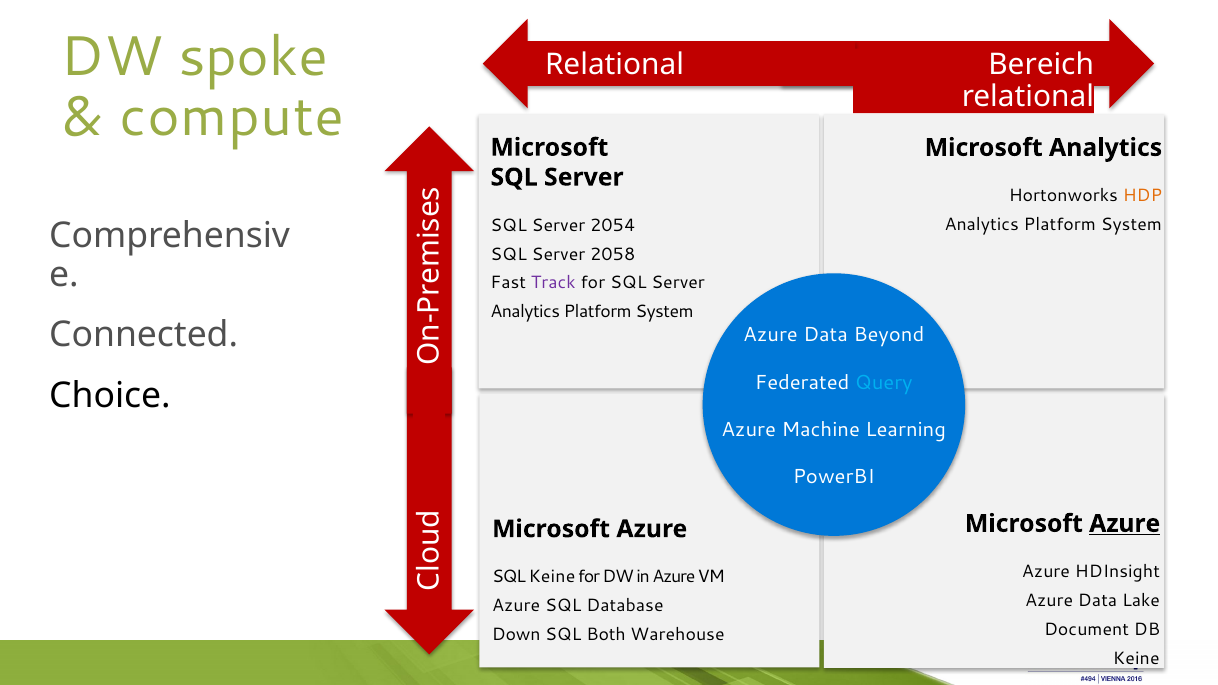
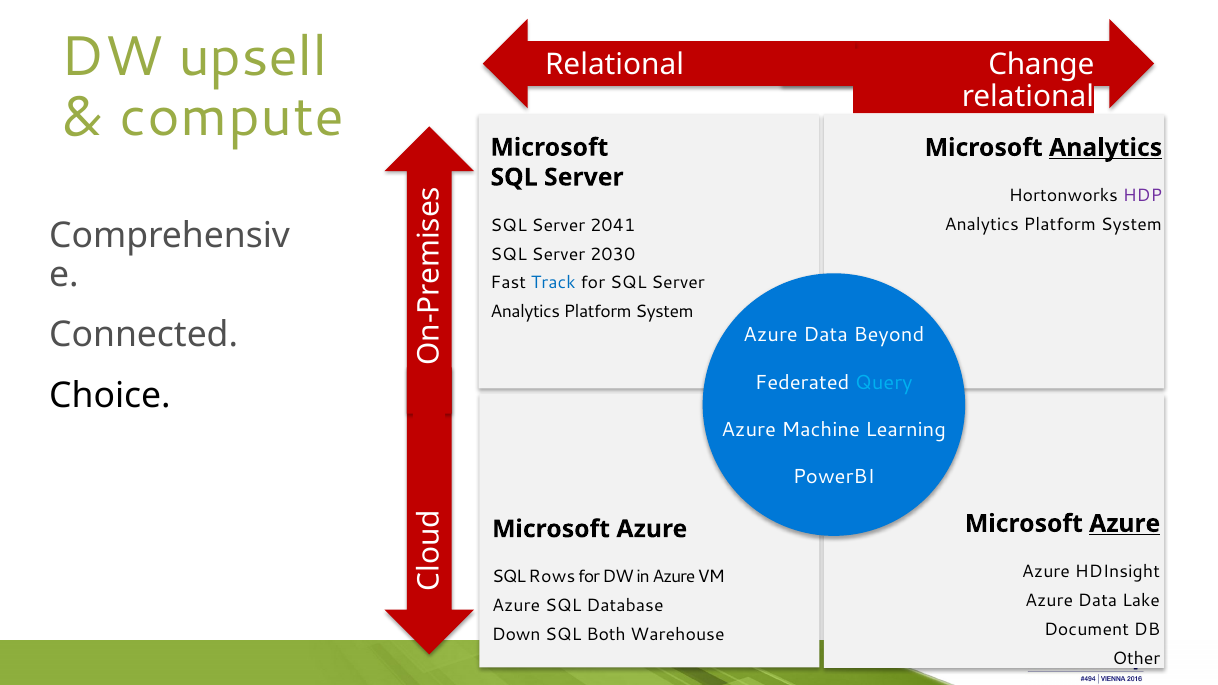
spoke: spoke -> upsell (253, 57)
Bereich: Bereich -> Change (1041, 65)
Analytics underline: none -> present (1106, 148)
HDP colour: orange -> purple (1142, 196)
2054: 2054 -> 2041 (613, 225)
2058: 2058 -> 2030 (613, 254)
Track colour: purple -> blue (553, 283)
SQL Keine: Keine -> Rows (552, 577)
Keine: Keine -> Other (1136, 658)
